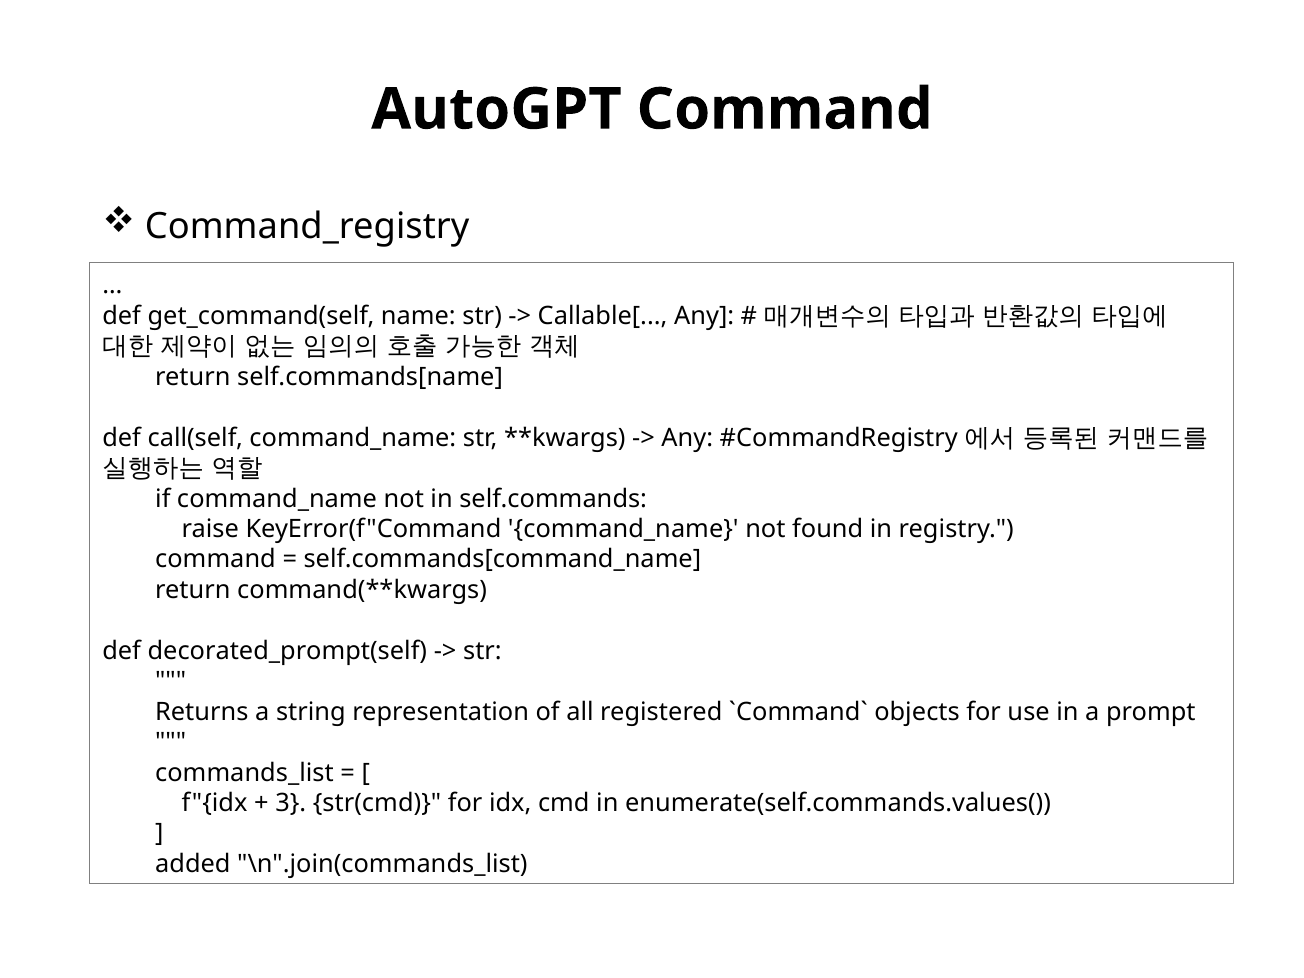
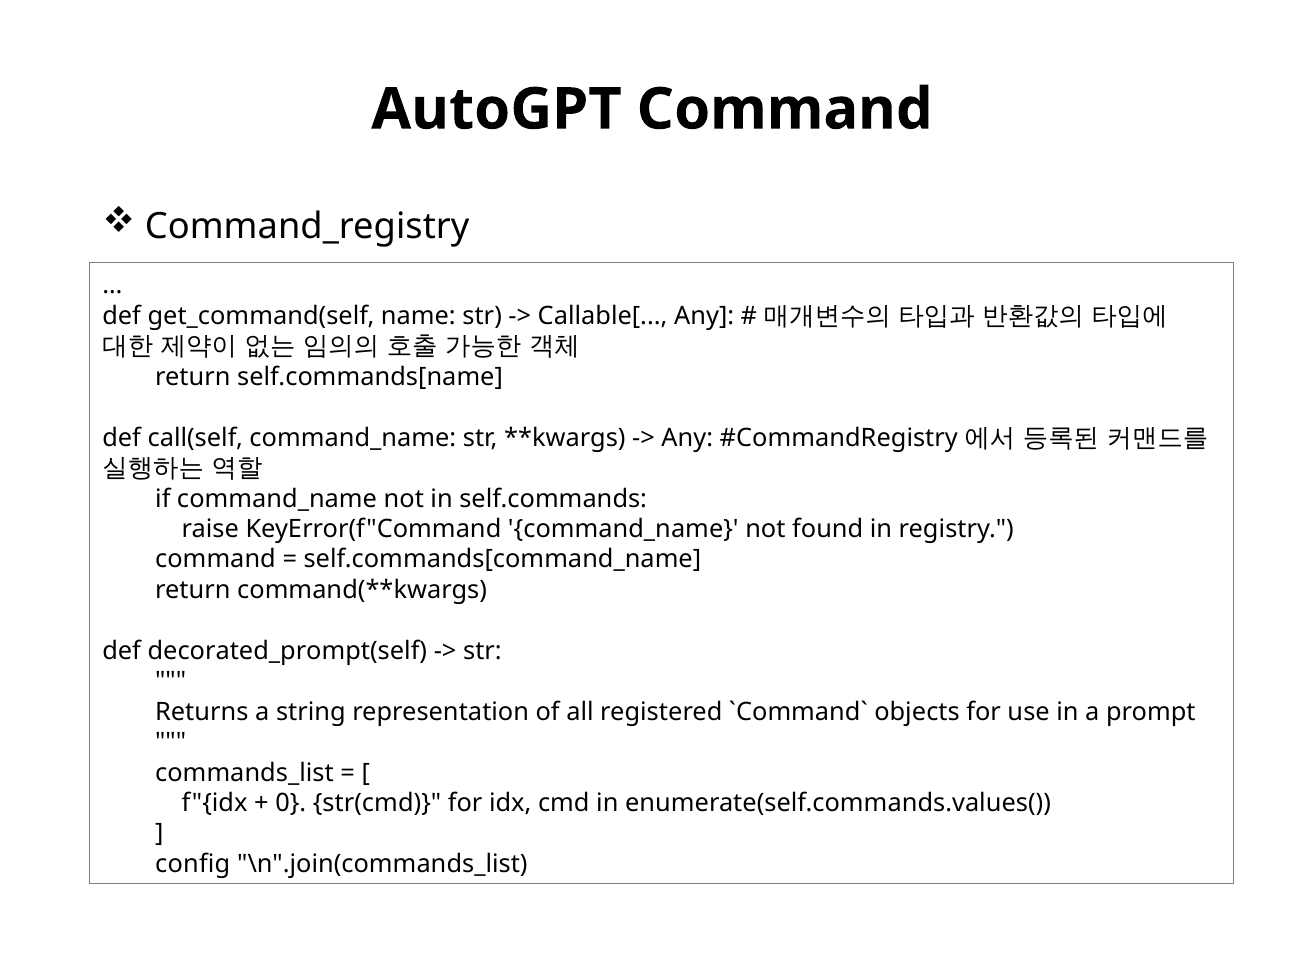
3: 3 -> 0 (291, 803)
added: added -> config (193, 864)
